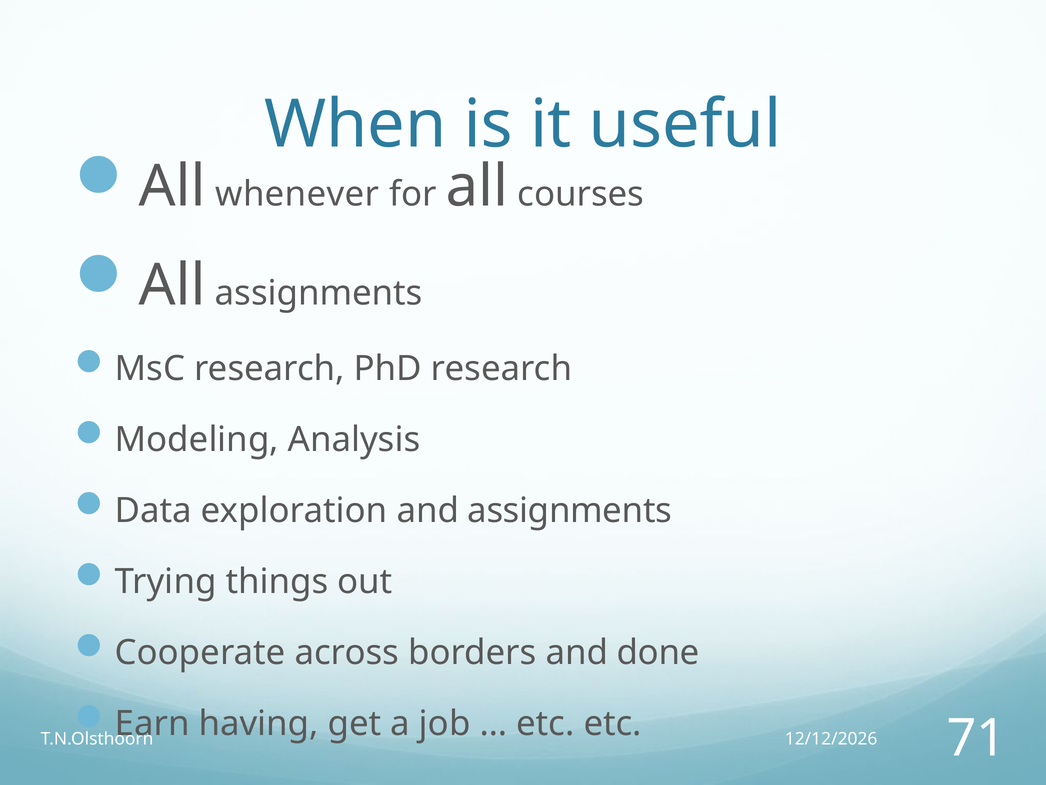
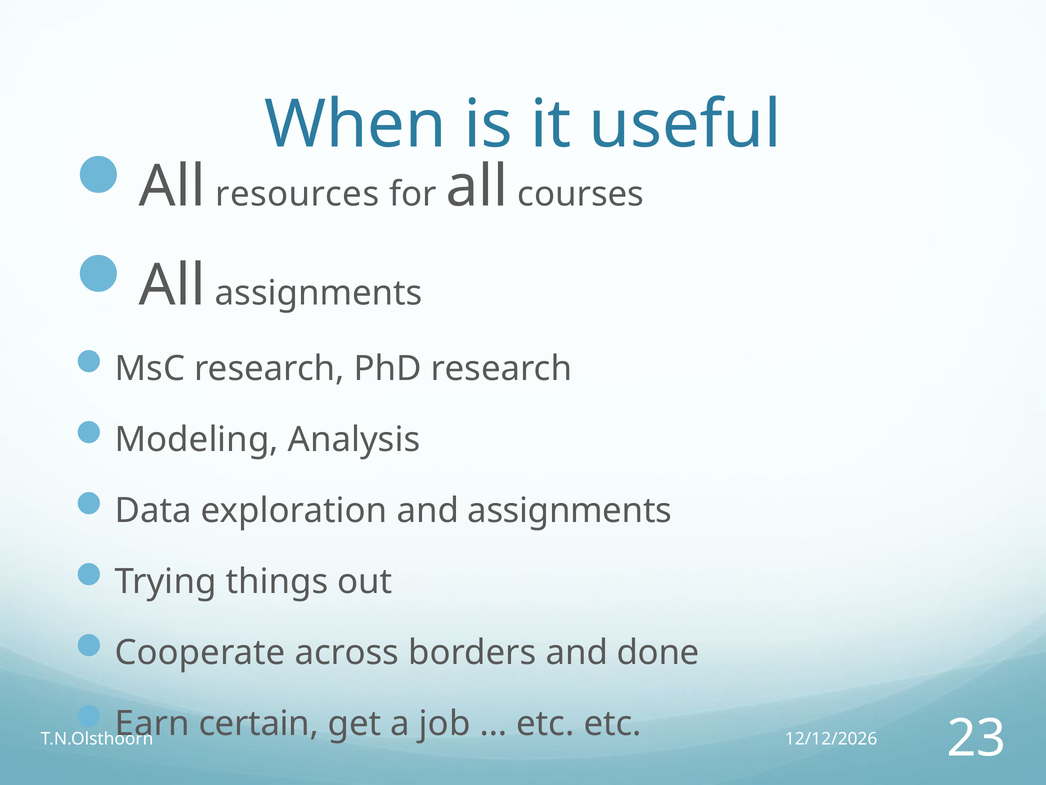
whenever: whenever -> resources (297, 194)
having: having -> certain (259, 723)
71: 71 -> 23 (976, 738)
